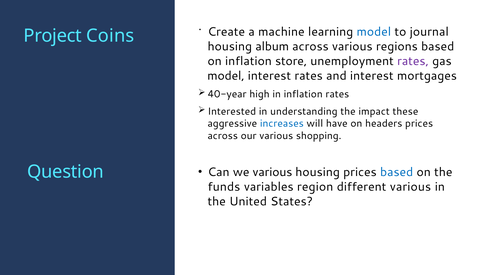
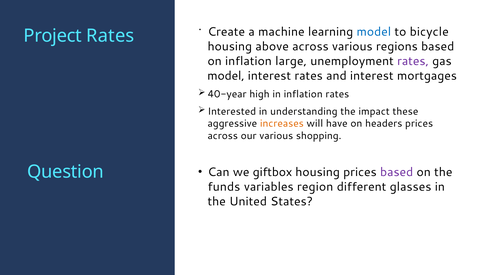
Project Coins: Coins -> Rates (110, 36)
journal: journal -> bicycle (429, 32)
album: album -> above (272, 46)
store: store -> large (291, 61)
increases colour: blue -> orange (282, 124)
we various: various -> giftbox (272, 172)
based colour: blue -> purple (397, 172)
different various: various -> glasses (411, 187)
